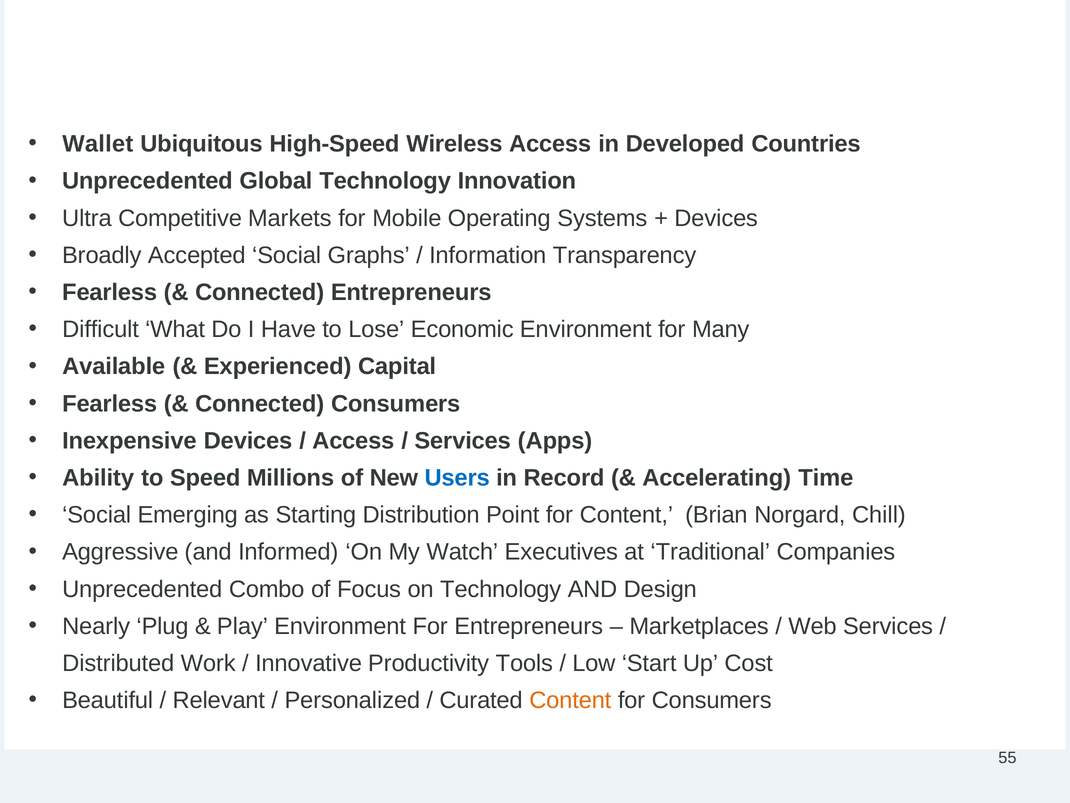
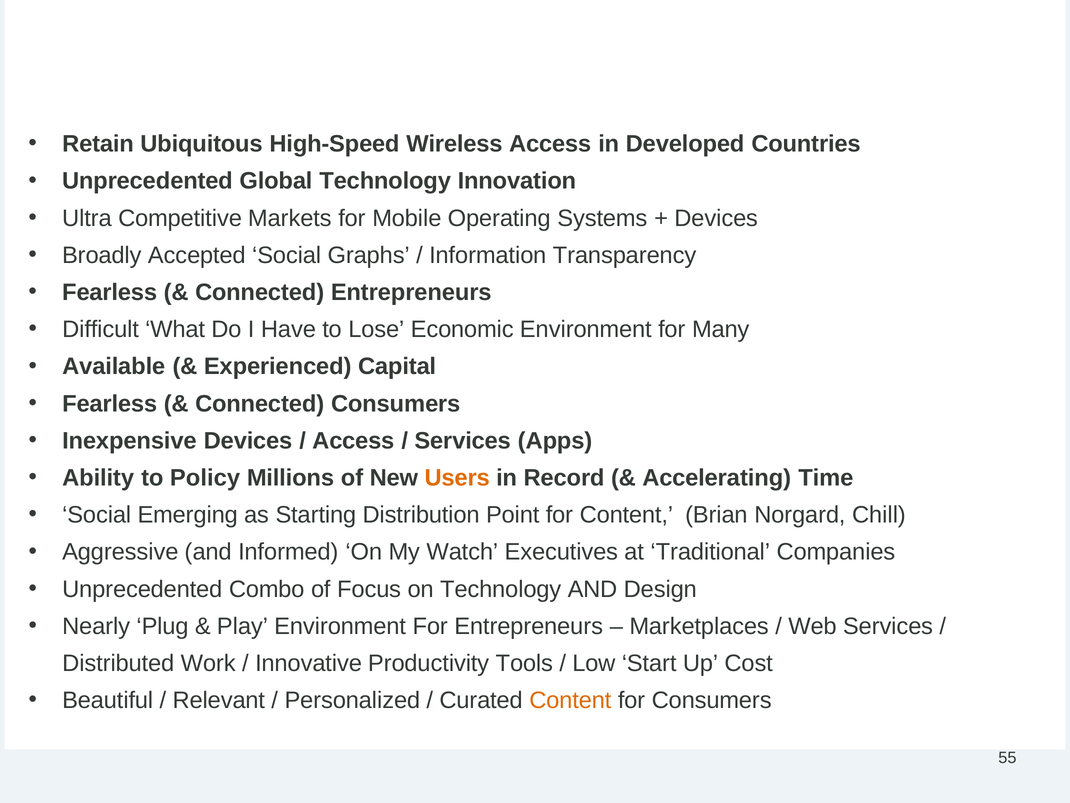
Wallet: Wallet -> Retain (98, 144)
Speed: Speed -> Policy (205, 478)
Users colour: blue -> orange (457, 478)
